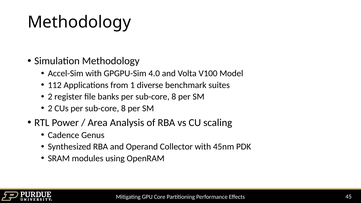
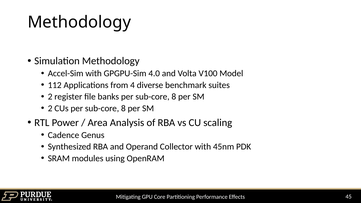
1: 1 -> 4 (133, 85)
